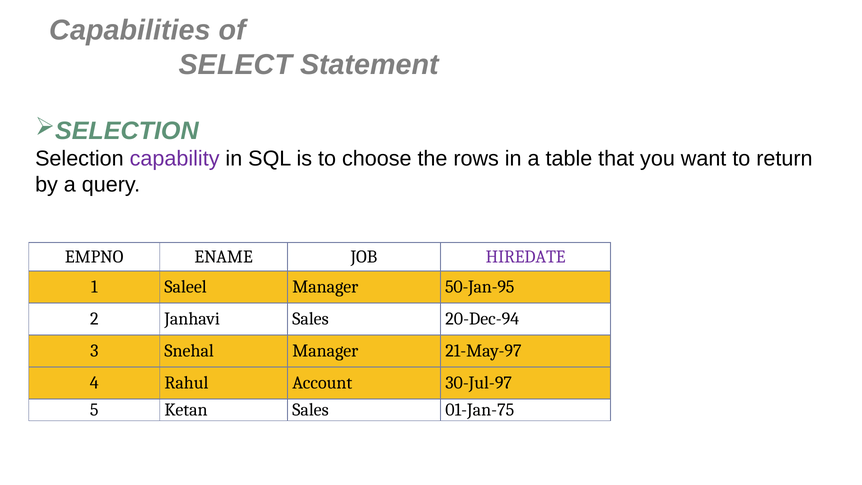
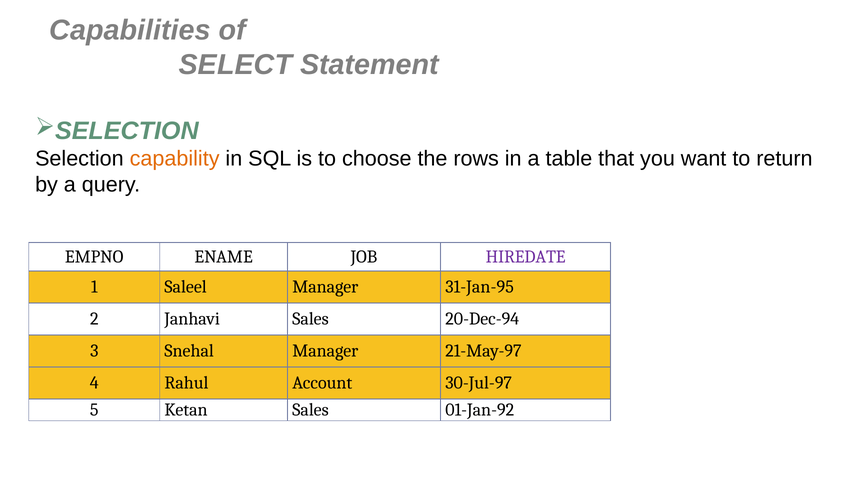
capability colour: purple -> orange (175, 159)
50-Jan-95: 50-Jan-95 -> 31-Jan-95 (480, 287)
01-Jan-75: 01-Jan-75 -> 01-Jan-92 (480, 410)
